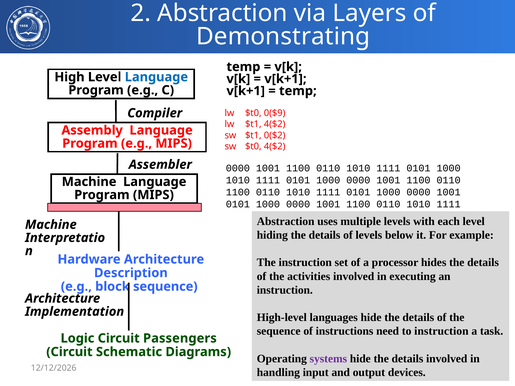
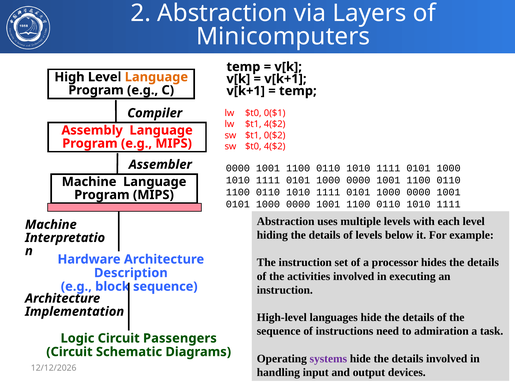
Demonstrating: Demonstrating -> Minicomputers (283, 37)
Language colour: blue -> orange (156, 77)
0($9: 0($9 -> 0($1 (275, 113)
to instruction: instruction -> admiration (441, 331)
